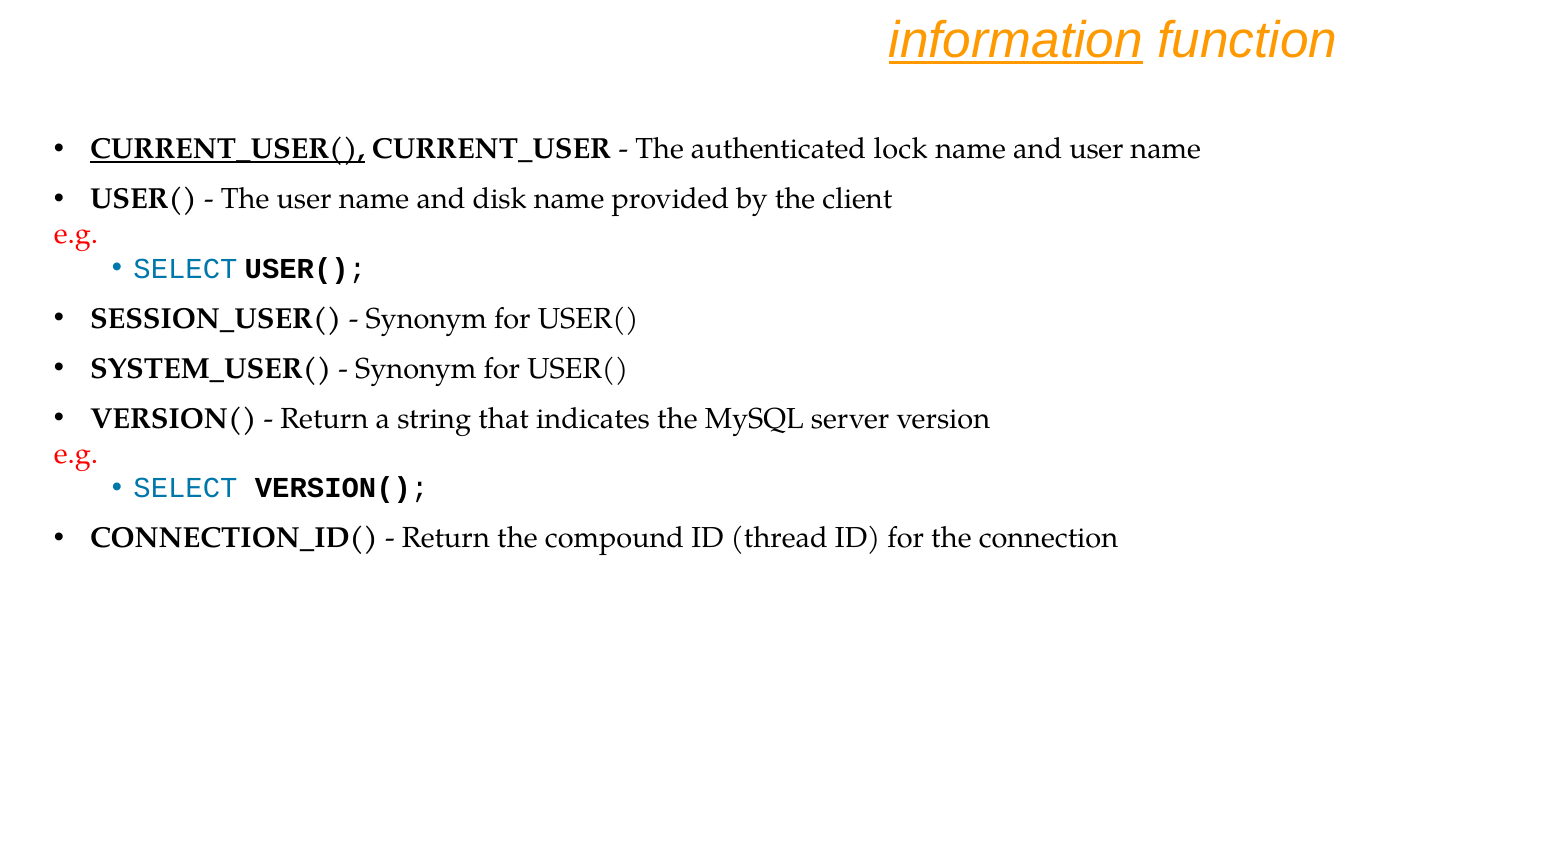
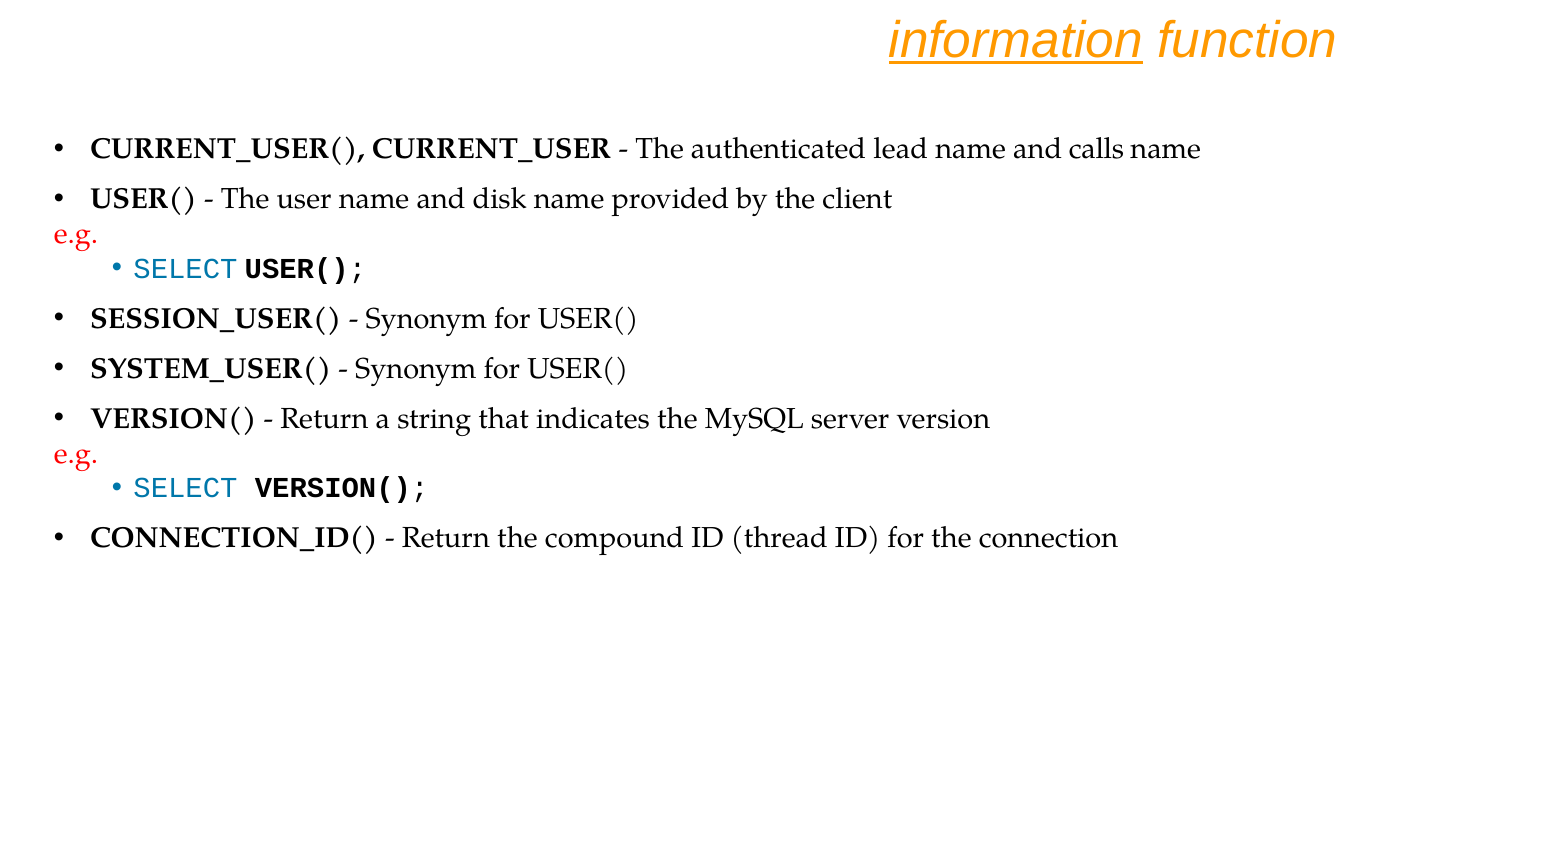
CURRENT_USER( underline: present -> none (227, 149)
lock: lock -> lead (901, 149)
and user: user -> calls (1096, 149)
